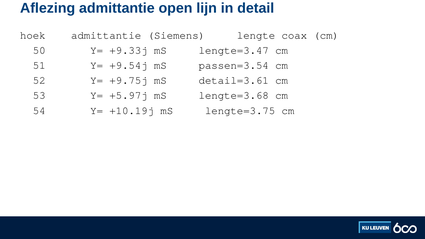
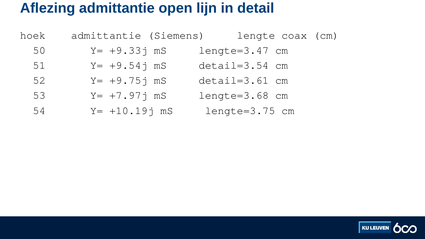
passen=3.54: passen=3.54 -> detail=3.54 (234, 65)
+5.97j: +5.97j -> +7.97j (128, 96)
